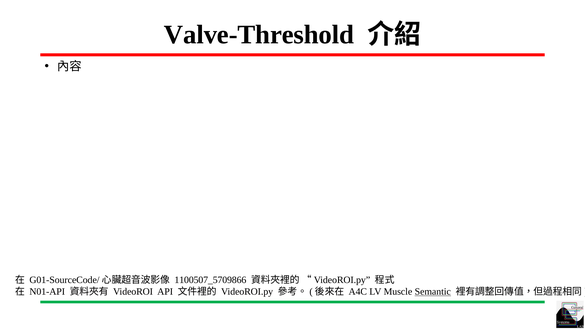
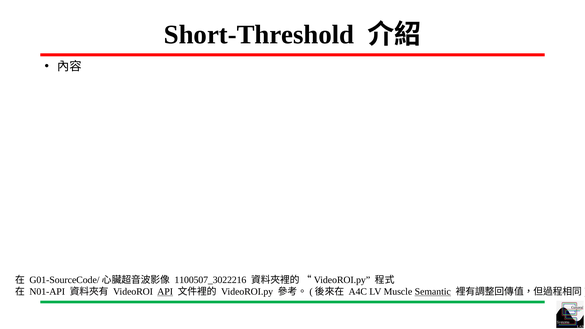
Valve-Threshold: Valve-Threshold -> Short-Threshold (259, 35)
1100507_5709866: 1100507_5709866 -> 1100507_3022216 (210, 280)
API underline: none -> present (165, 292)
